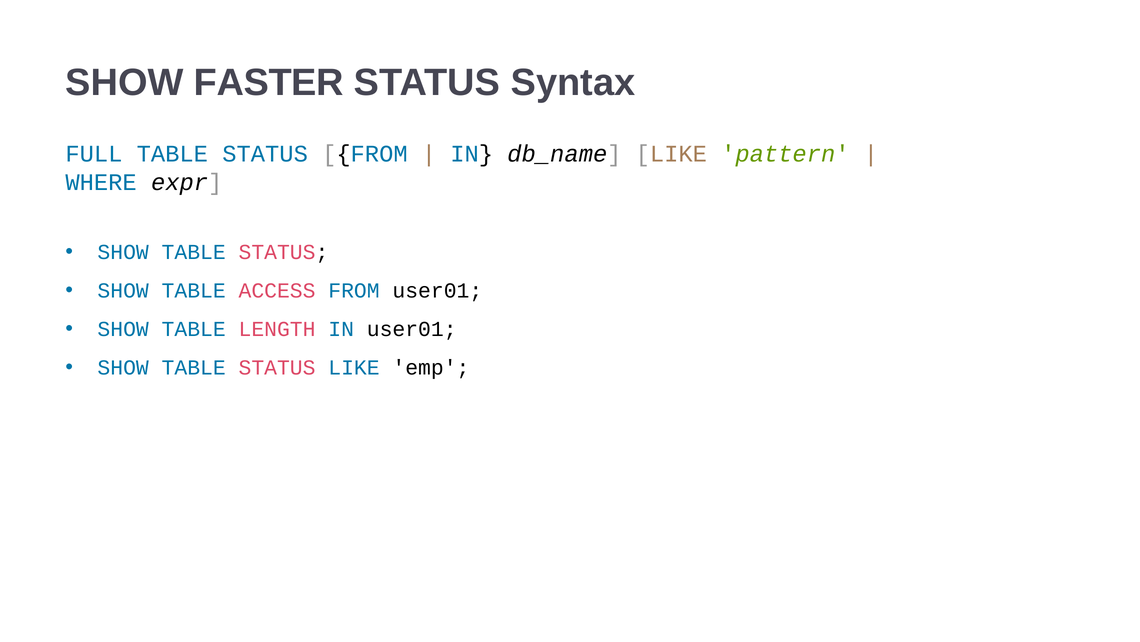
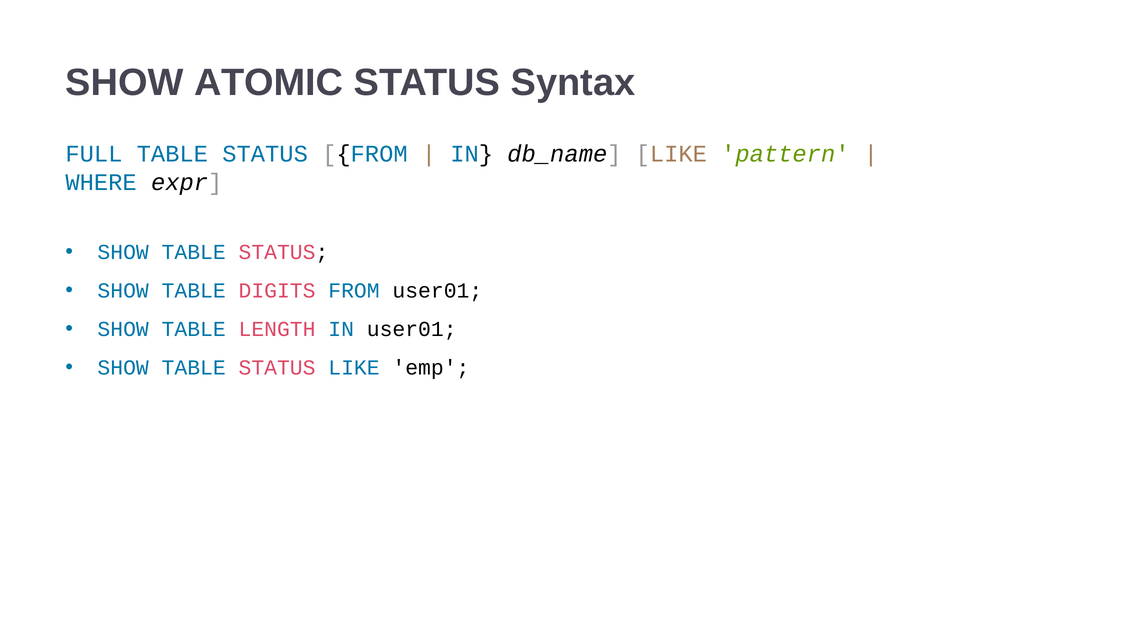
FASTER: FASTER -> ATOMIC (269, 82)
ACCESS: ACCESS -> DIGITS (277, 291)
